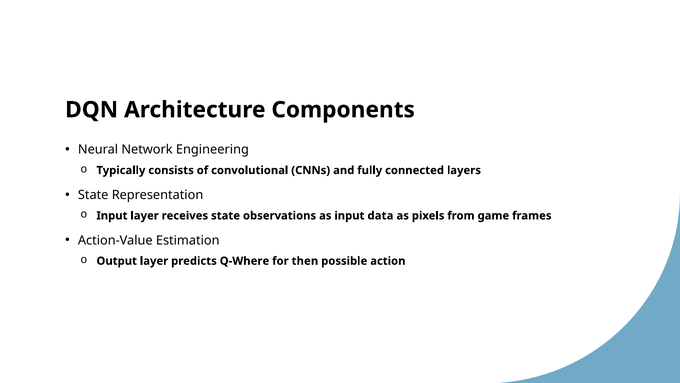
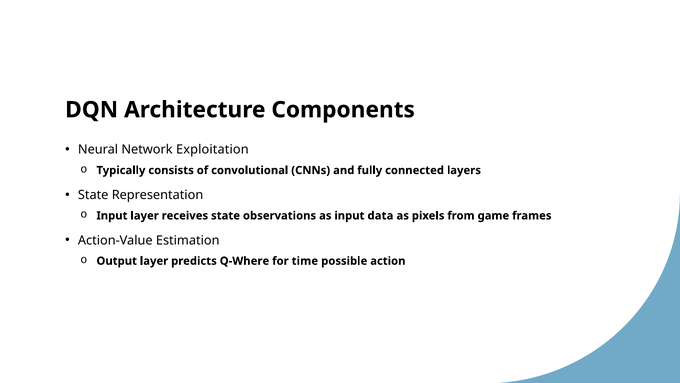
Engineering: Engineering -> Exploitation (212, 150)
then: then -> time (305, 261)
